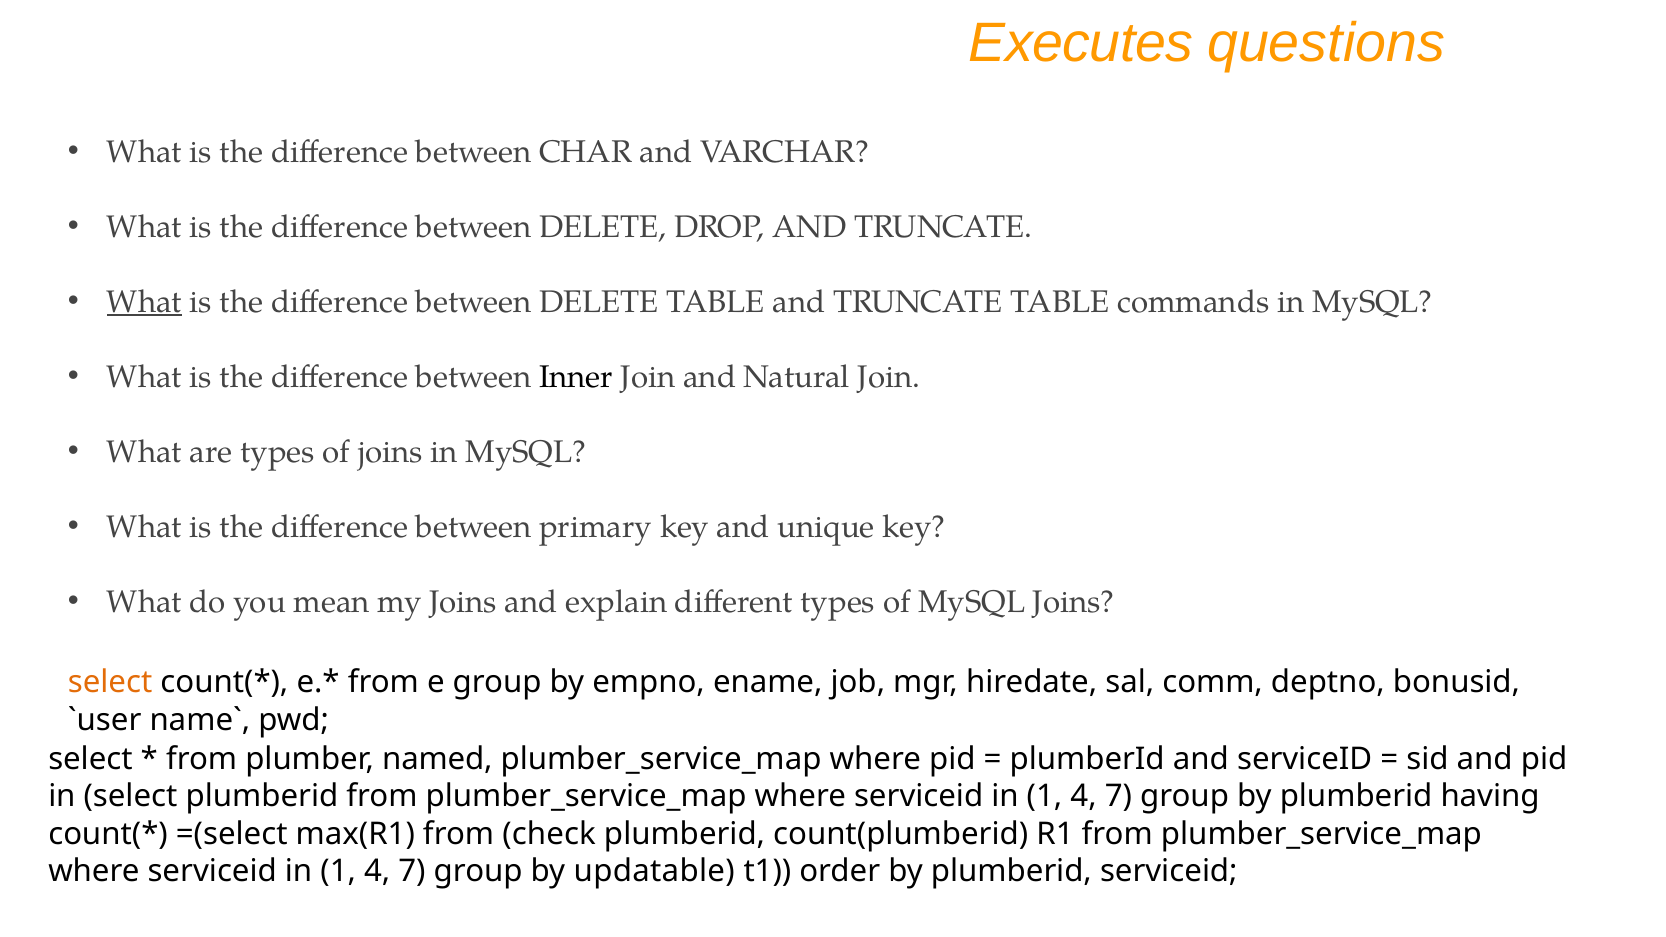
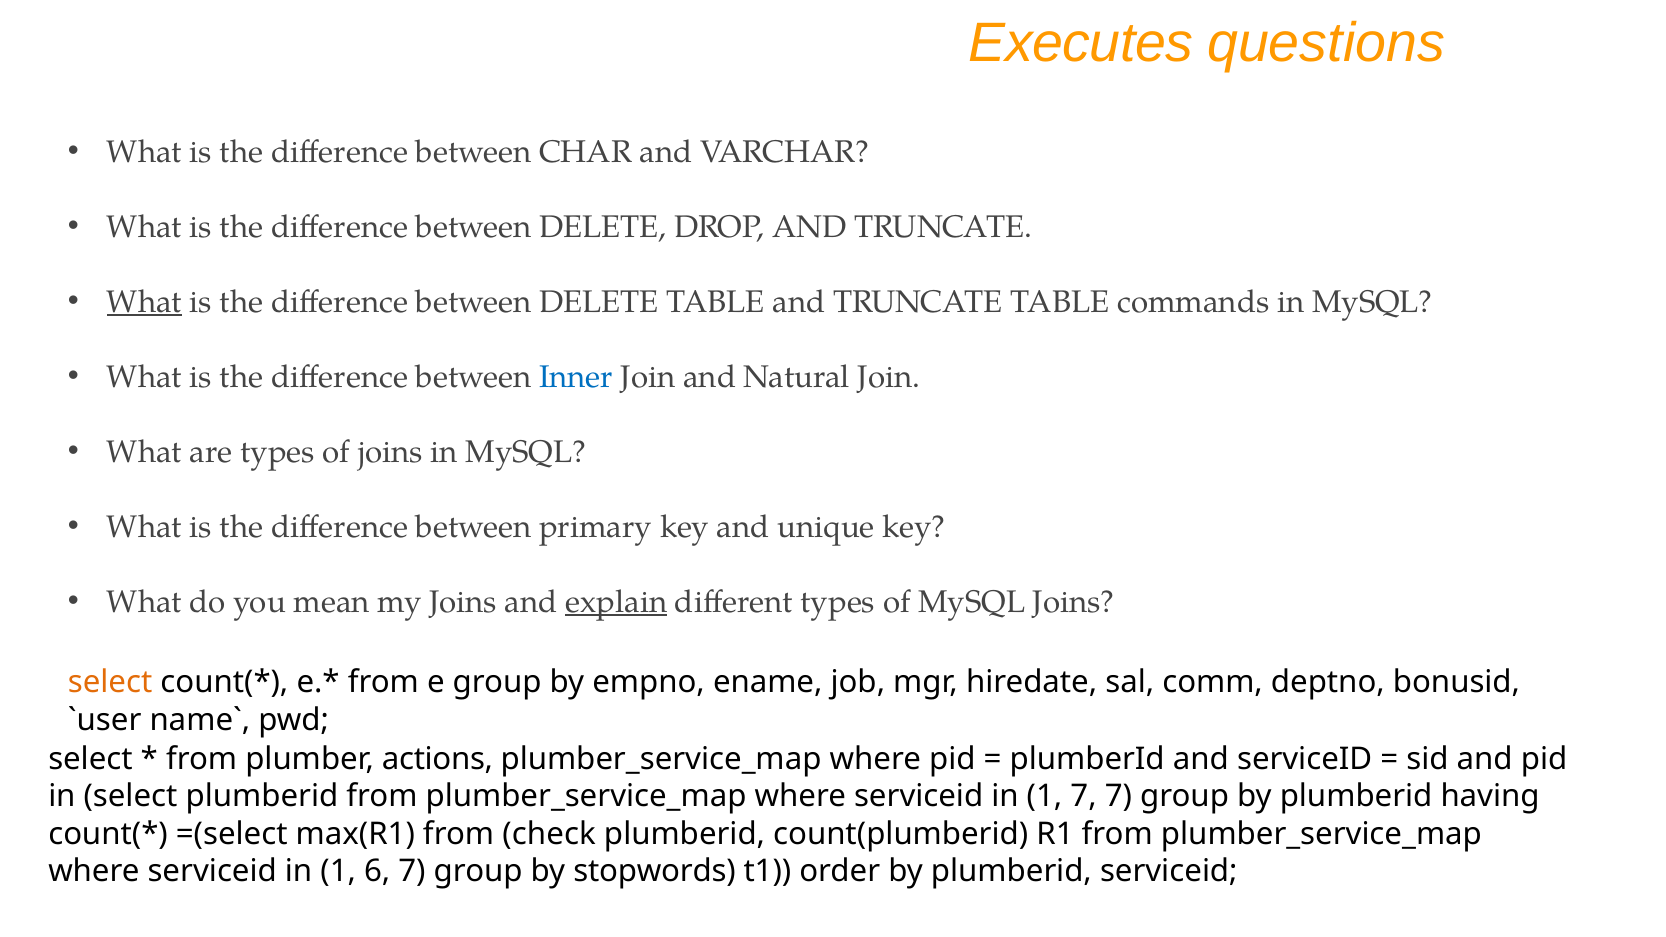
Inner colour: black -> blue (576, 377)
explain underline: none -> present (616, 602)
named: named -> actions (437, 759)
4: 4 -> 7 (1084, 797)
4: 4 -> 6 (377, 872)
updatable: updatable -> stopwords (654, 872)
